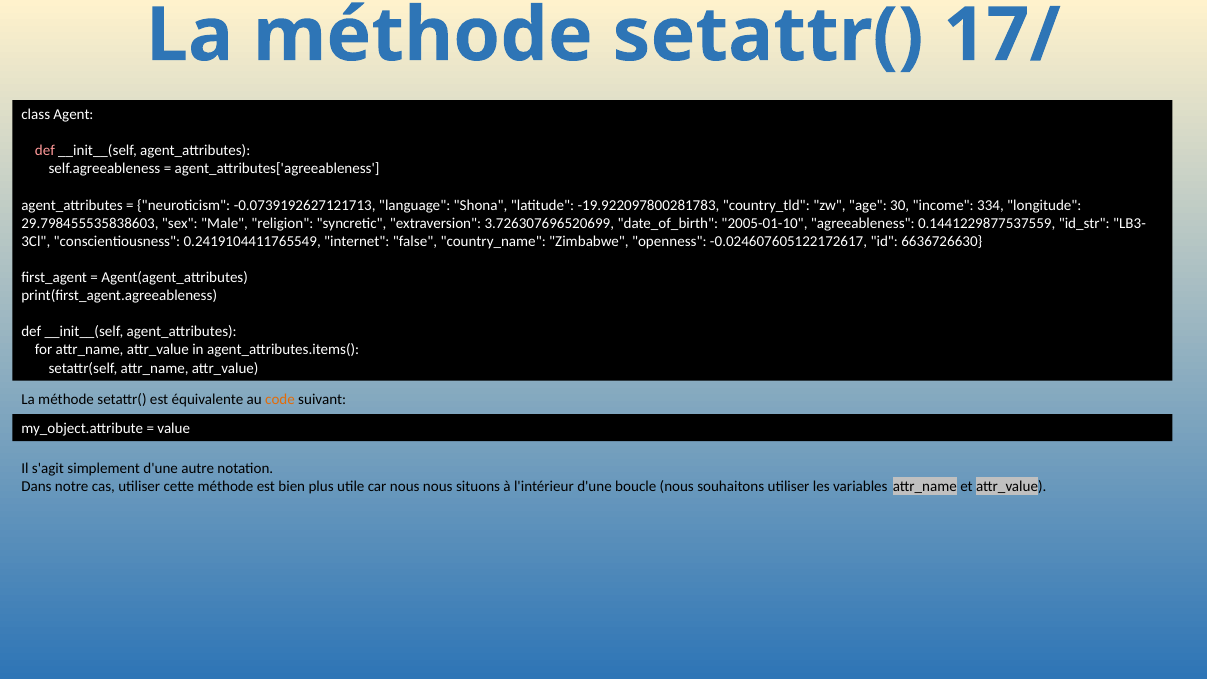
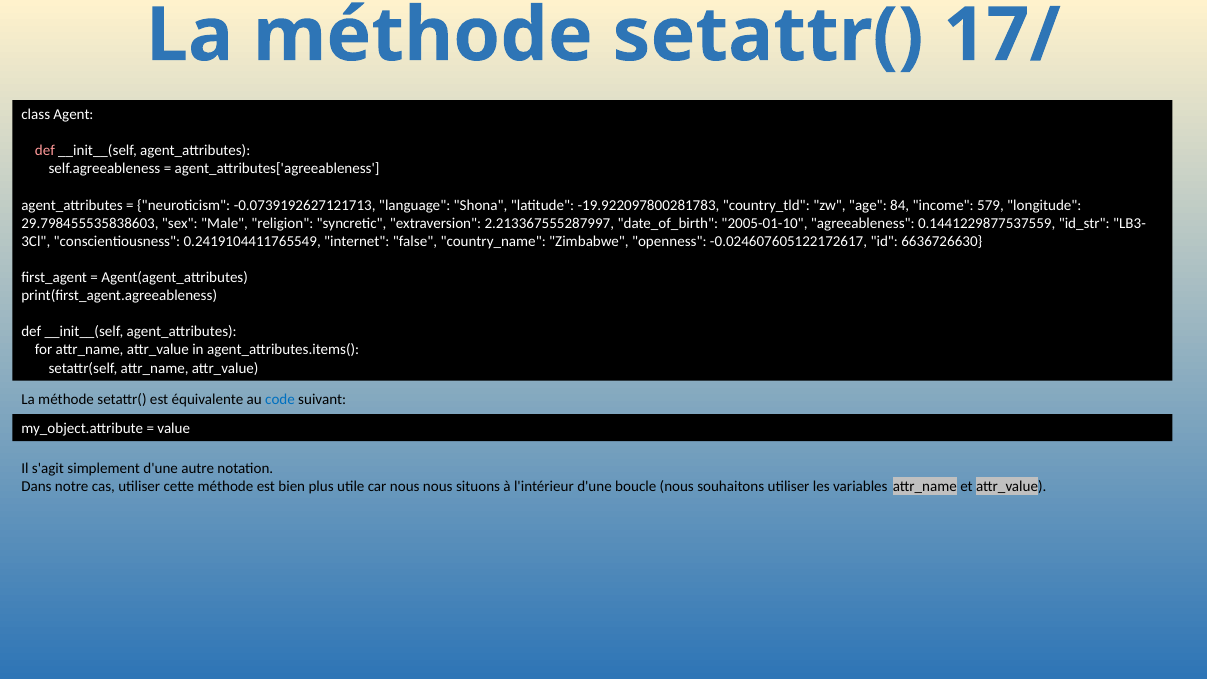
30: 30 -> 84 (900, 205)
334: 334 -> 579 (991, 205)
3.726307696520699: 3.726307696520699 -> 2.213367555287997 (549, 223)
code colour: orange -> blue (280, 400)
